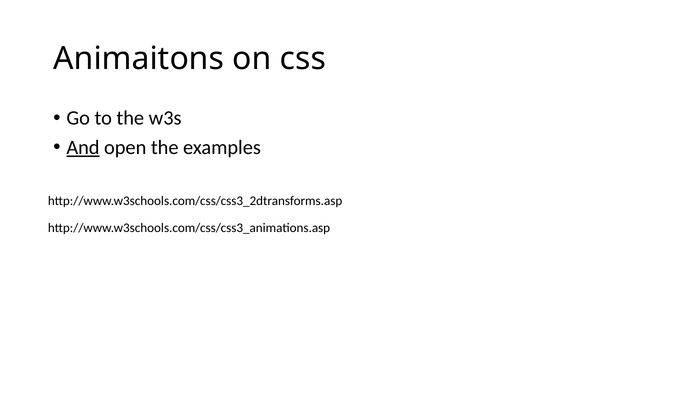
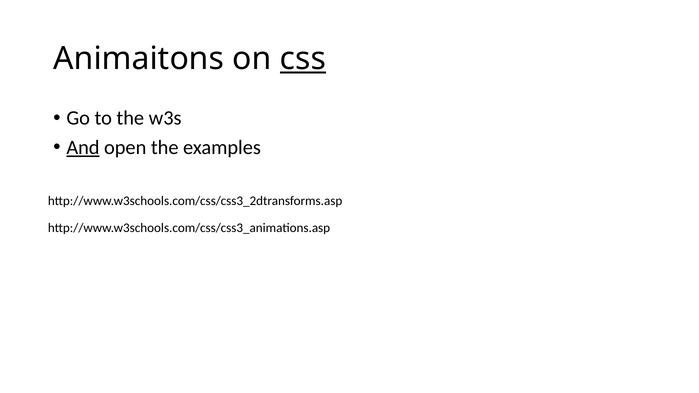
css underline: none -> present (303, 59)
